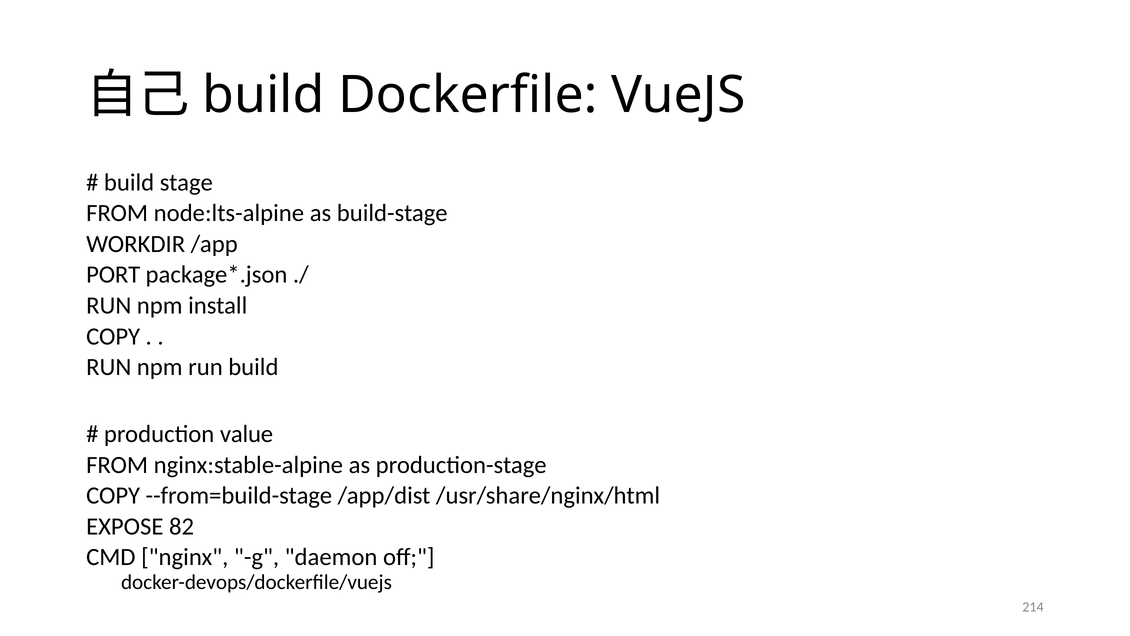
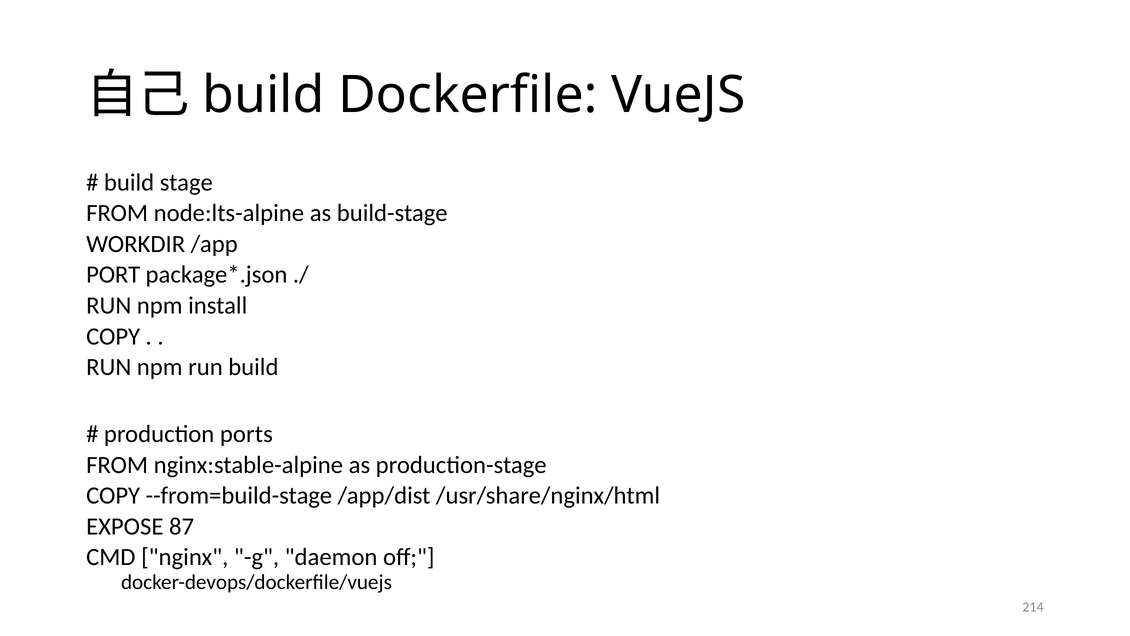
value: value -> ports (246, 434)
82: 82 -> 87 (182, 526)
